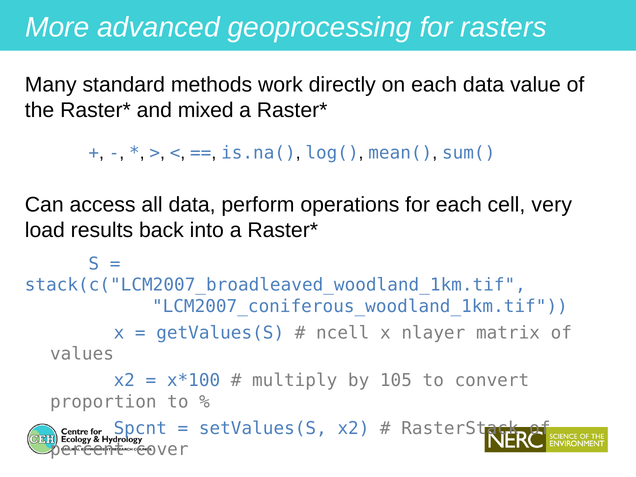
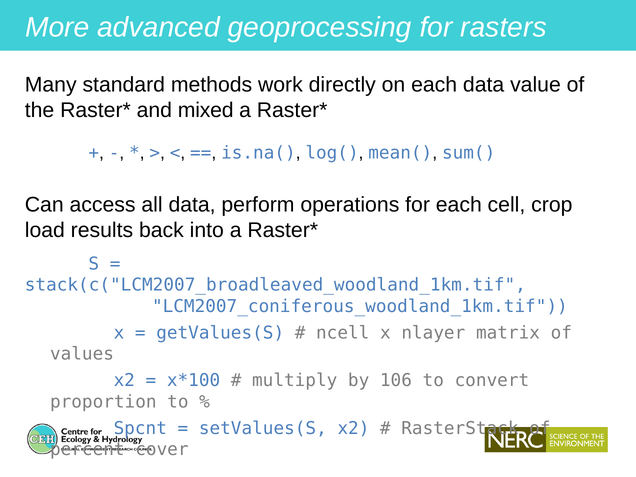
very: very -> crop (552, 205)
105: 105 -> 106 (396, 381)
